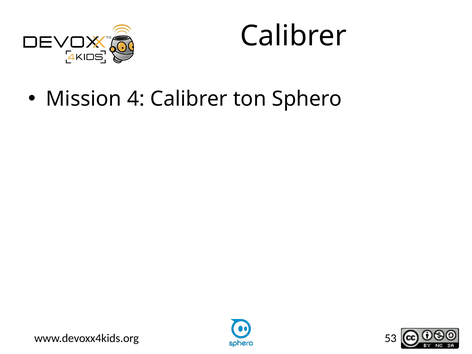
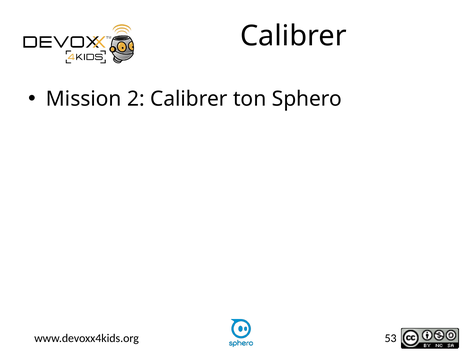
4: 4 -> 2 (136, 99)
